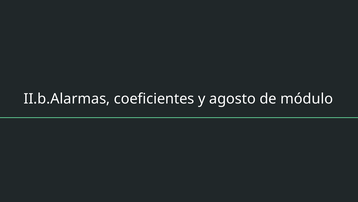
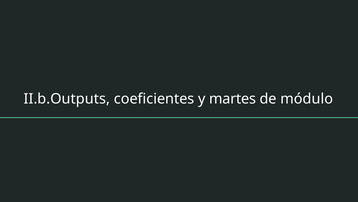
II.b.Alarmas: II.b.Alarmas -> II.b.Outputs (67, 98)
agosto: agosto -> martes (233, 98)
